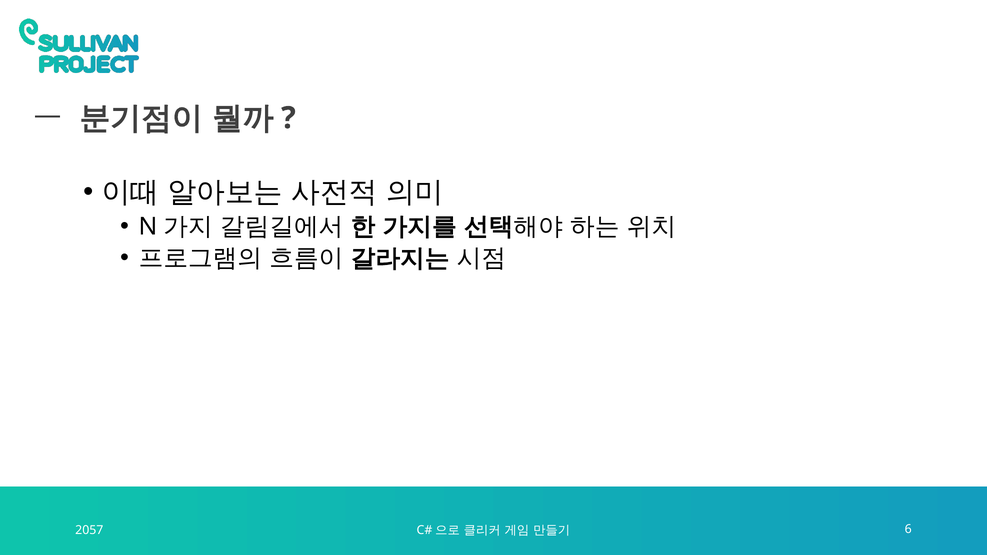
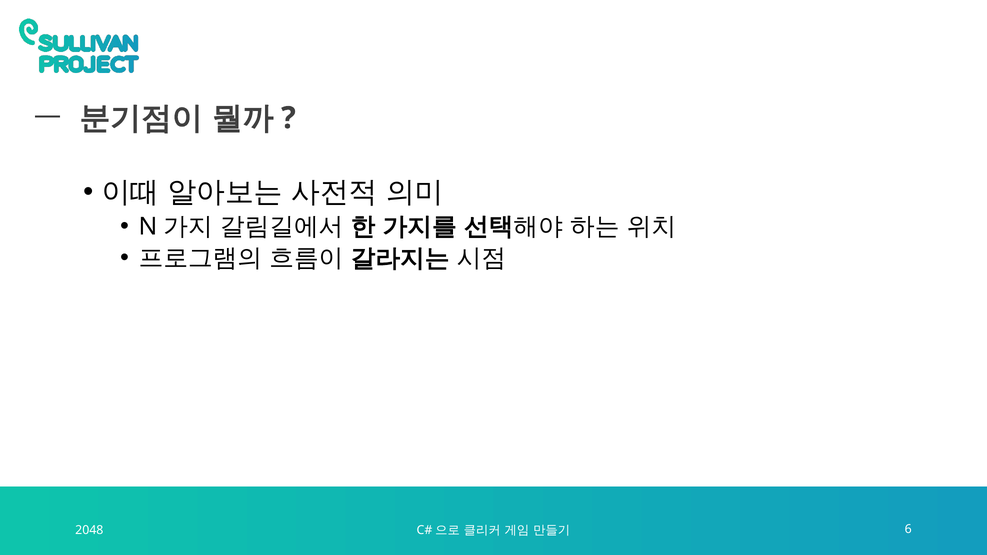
2057: 2057 -> 2048 (89, 530)
